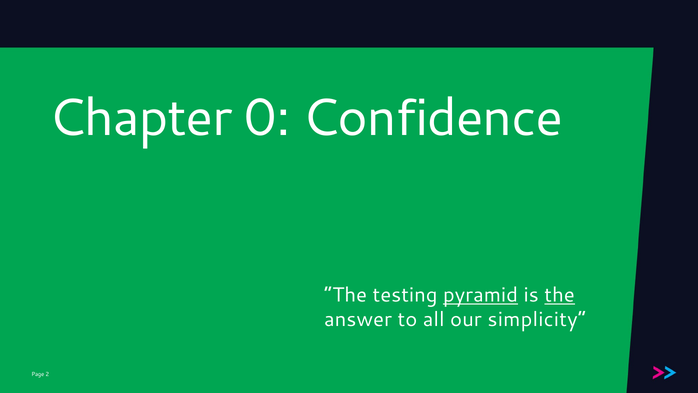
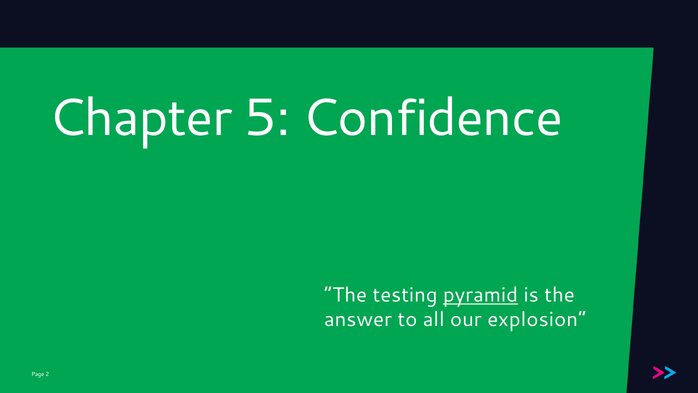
0: 0 -> 5 (267, 118)
the underline: present -> none (560, 295)
simplicity: simplicity -> explosion (537, 320)
